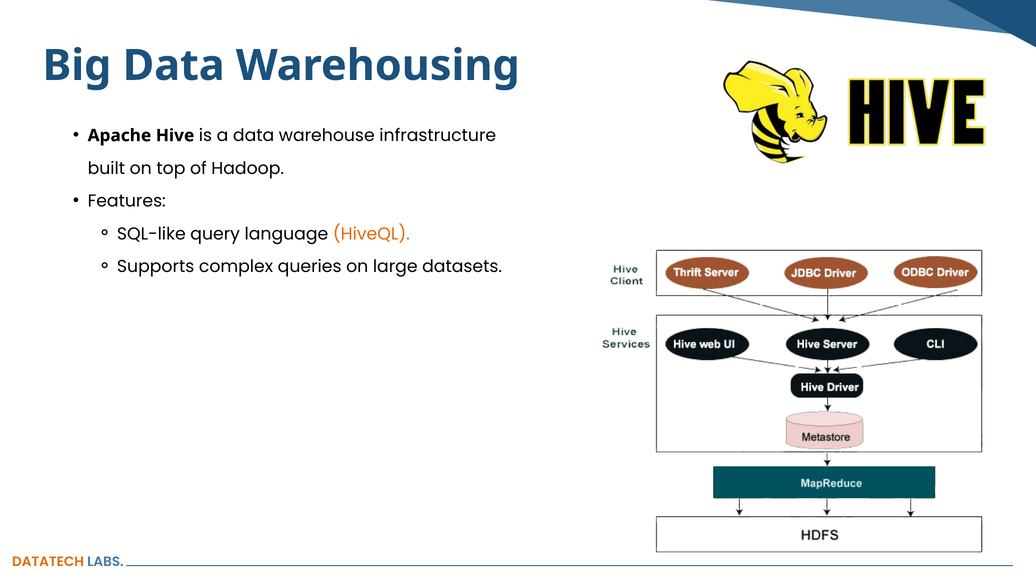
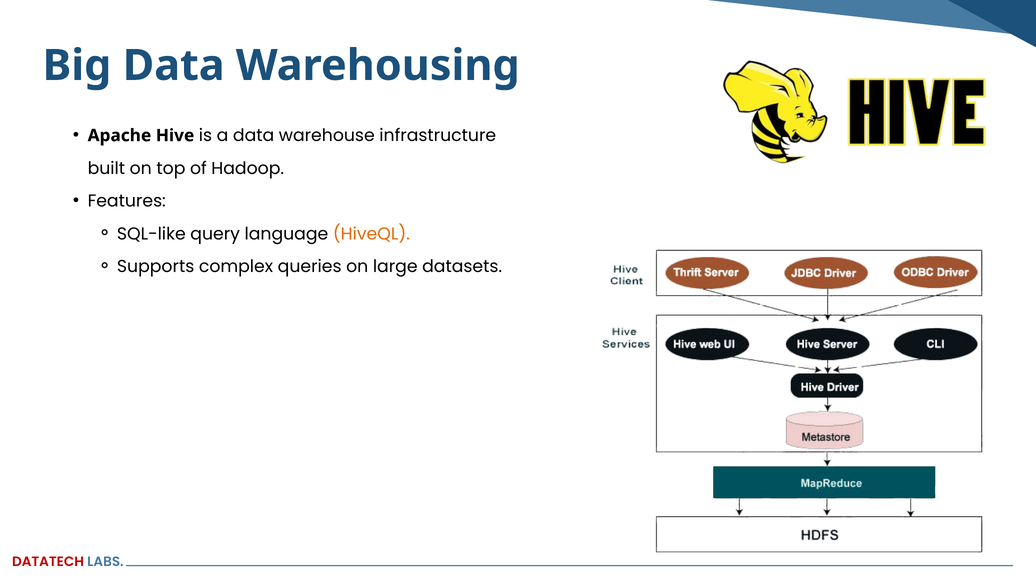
DATATECH colour: orange -> red (48, 562)
